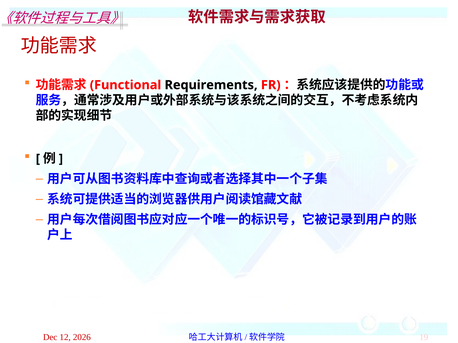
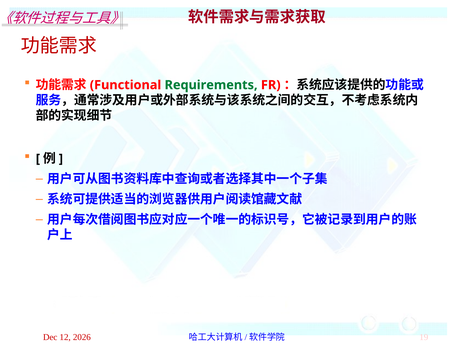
Requirements colour: black -> green (211, 85)
